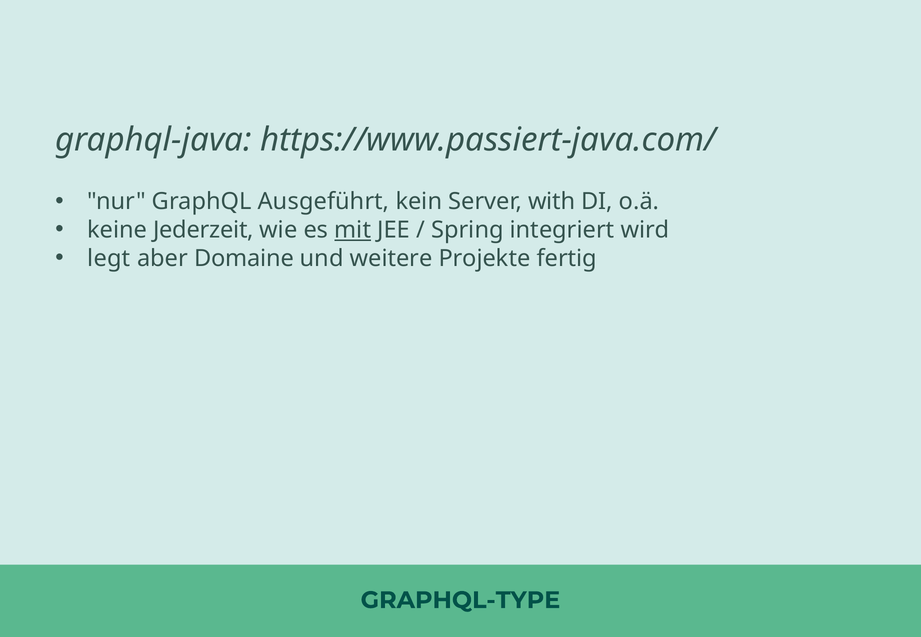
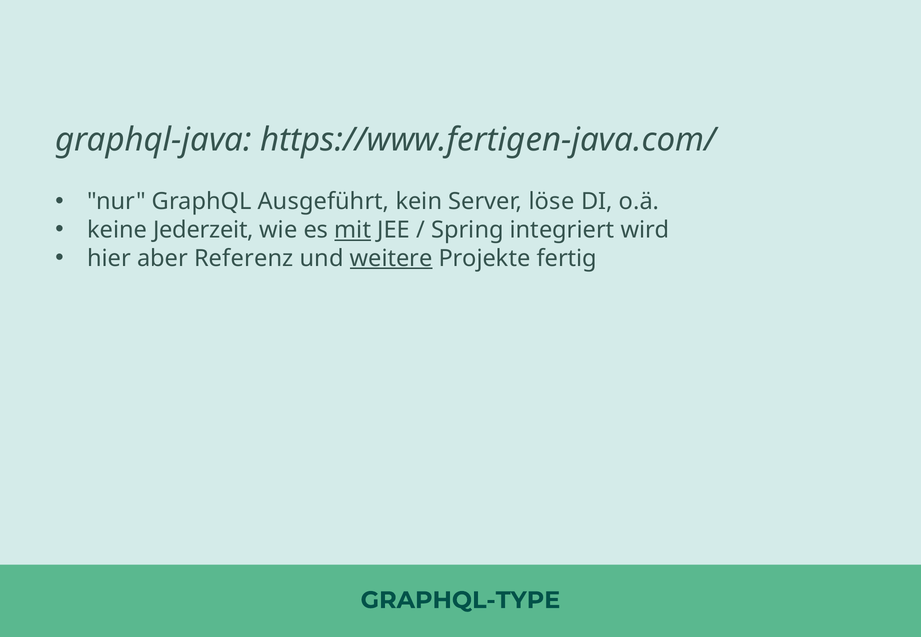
https://www.passiert-java.com/: https://www.passiert-java.com/ -> https://www.fertigen-java.com/ (488, 140)
with: with -> löse (551, 202)
legt: legt -> hier (109, 259)
Domaine: Domaine -> Referenz (244, 259)
weitere underline: none -> present (391, 259)
